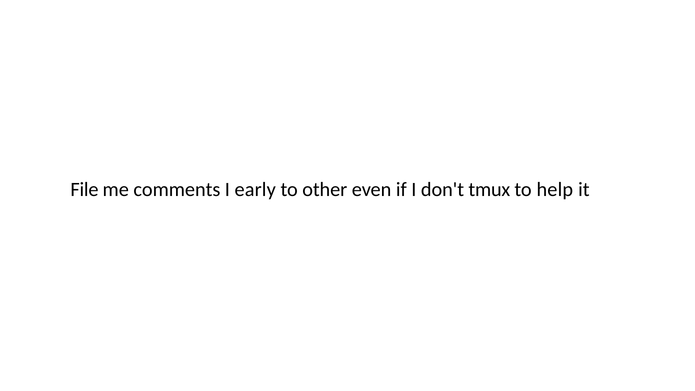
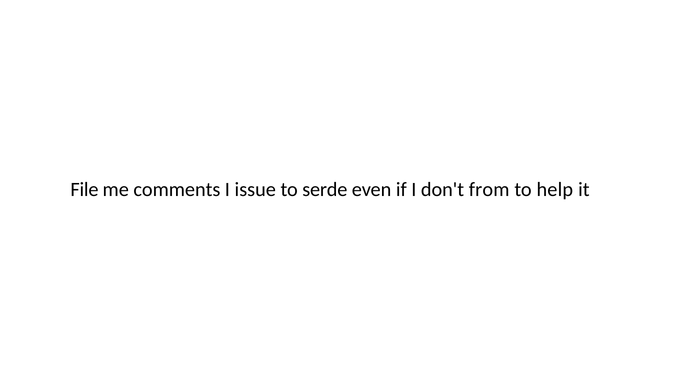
early: early -> issue (255, 189)
other: other -> serde (325, 189)
tmux: tmux -> from (489, 189)
